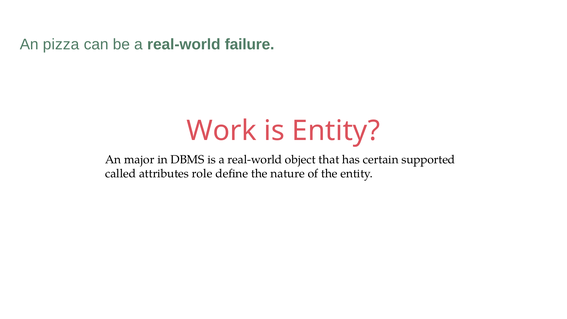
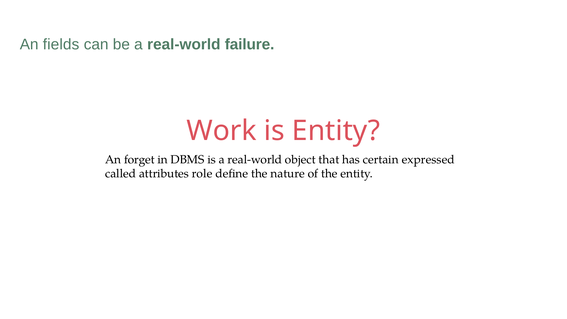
pizza: pizza -> fields (61, 45)
major: major -> forget (139, 159)
supported: supported -> expressed (428, 159)
